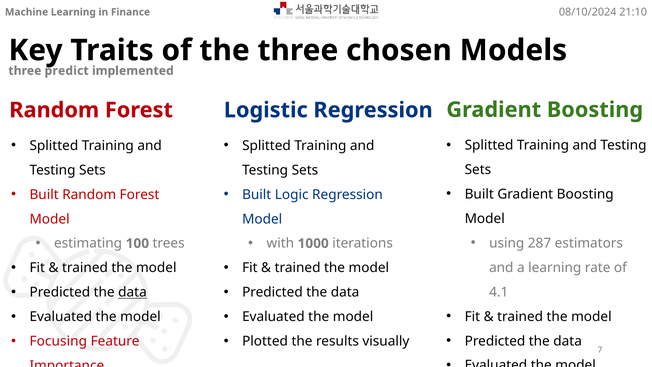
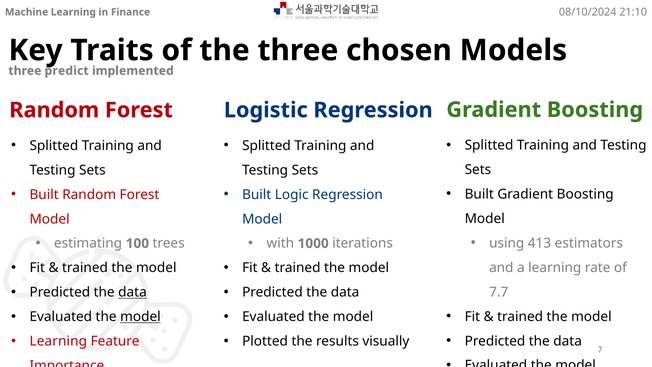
287: 287 -> 413 (540, 243)
4.1: 4.1 -> 7.7 (499, 292)
model underline: none -> present (140, 317)
Focusing: Focusing -> Learning (58, 341)
